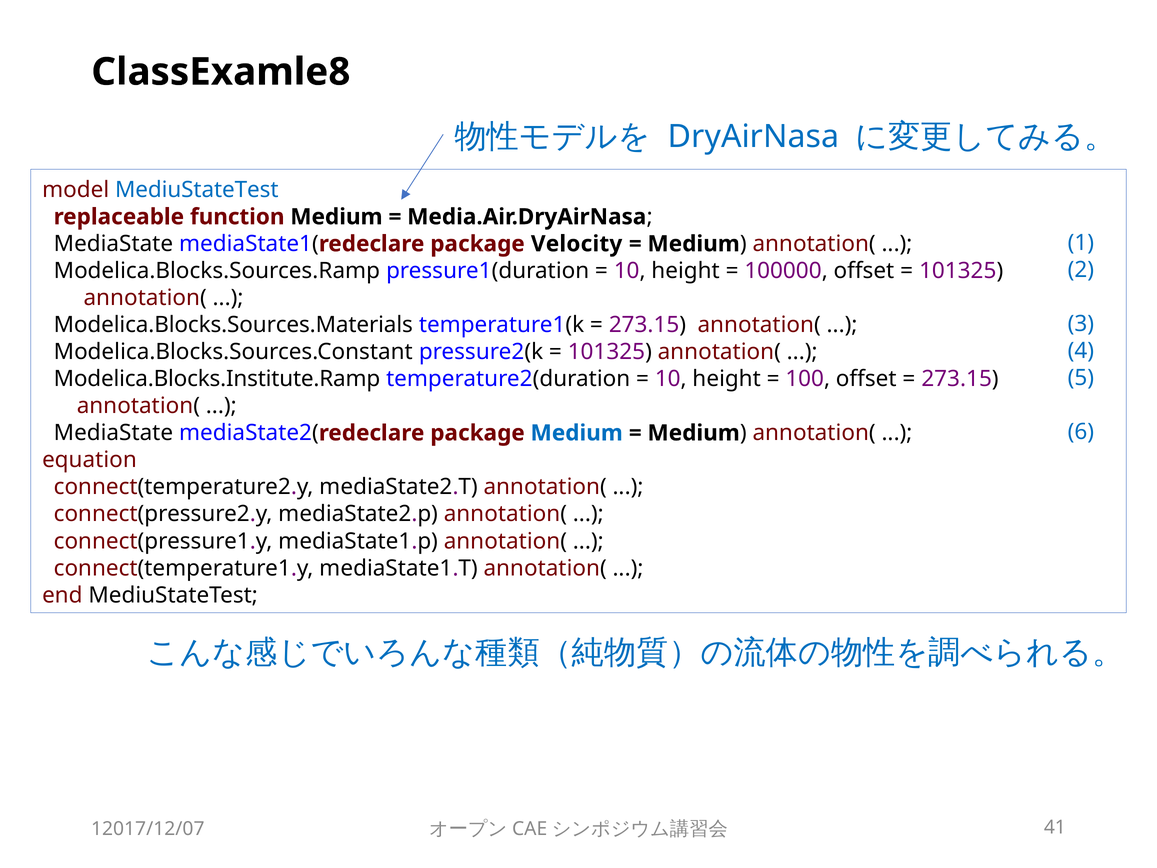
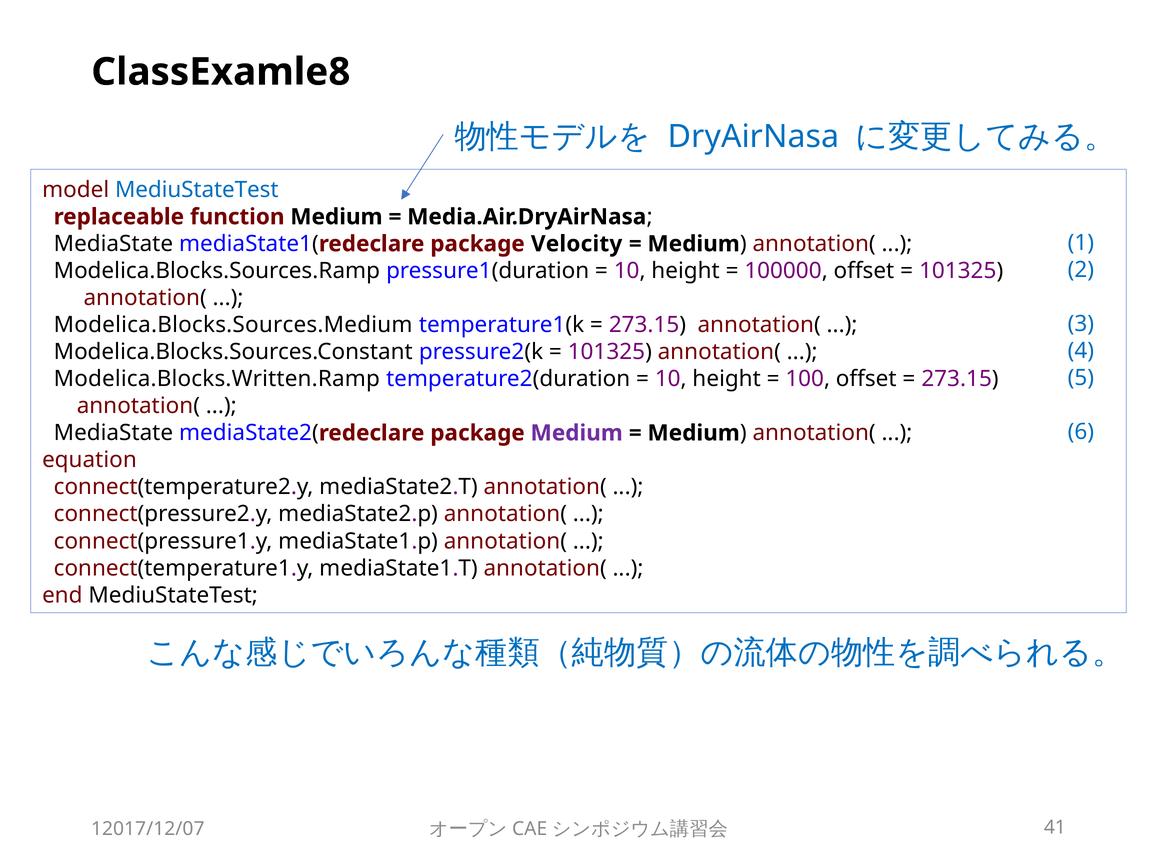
Modelica.Blocks.Sources.Materials: Modelica.Blocks.Sources.Materials -> Modelica.Blocks.Sources.Medium (233, 325)
Modelica.Blocks.Institute.Ramp: Modelica.Blocks.Institute.Ramp -> Modelica.Blocks.Written.Ramp (217, 379)
Medium colour: blue -> purple (577, 433)
